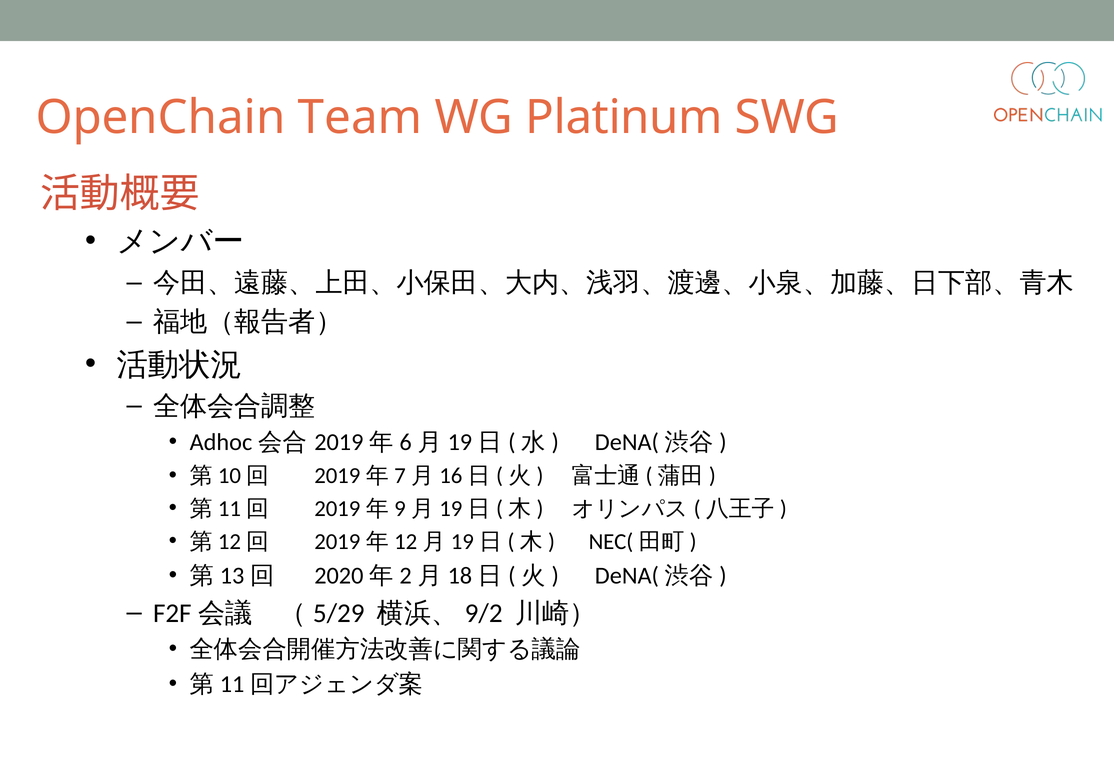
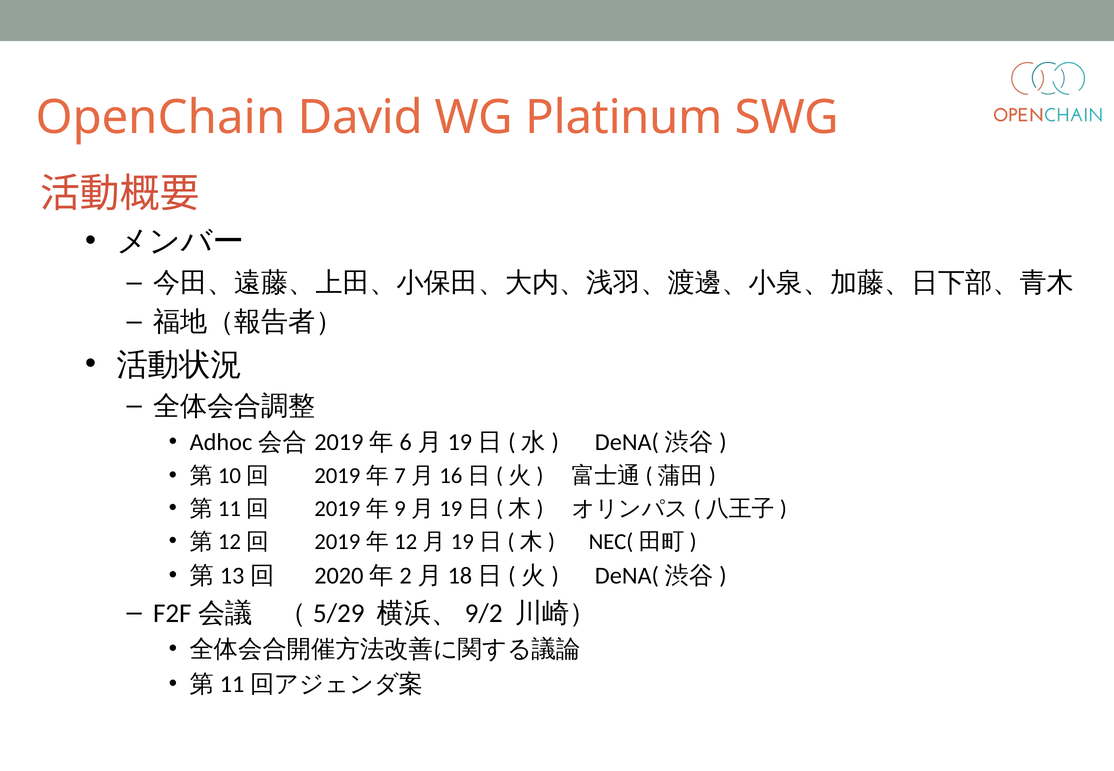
Team: Team -> David (360, 117)
